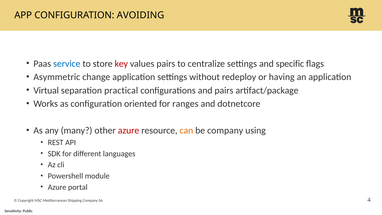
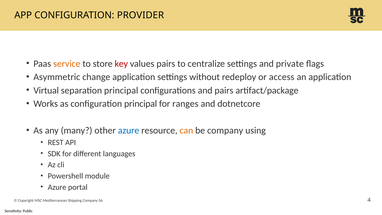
AVOIDING: AVOIDING -> PROVIDER (140, 15)
service colour: blue -> orange (67, 64)
specific: specific -> private (290, 64)
having: having -> access (282, 77)
separation practical: practical -> principal (121, 90)
configuration oriented: oriented -> principal (141, 104)
azure colour: red -> blue (129, 130)
